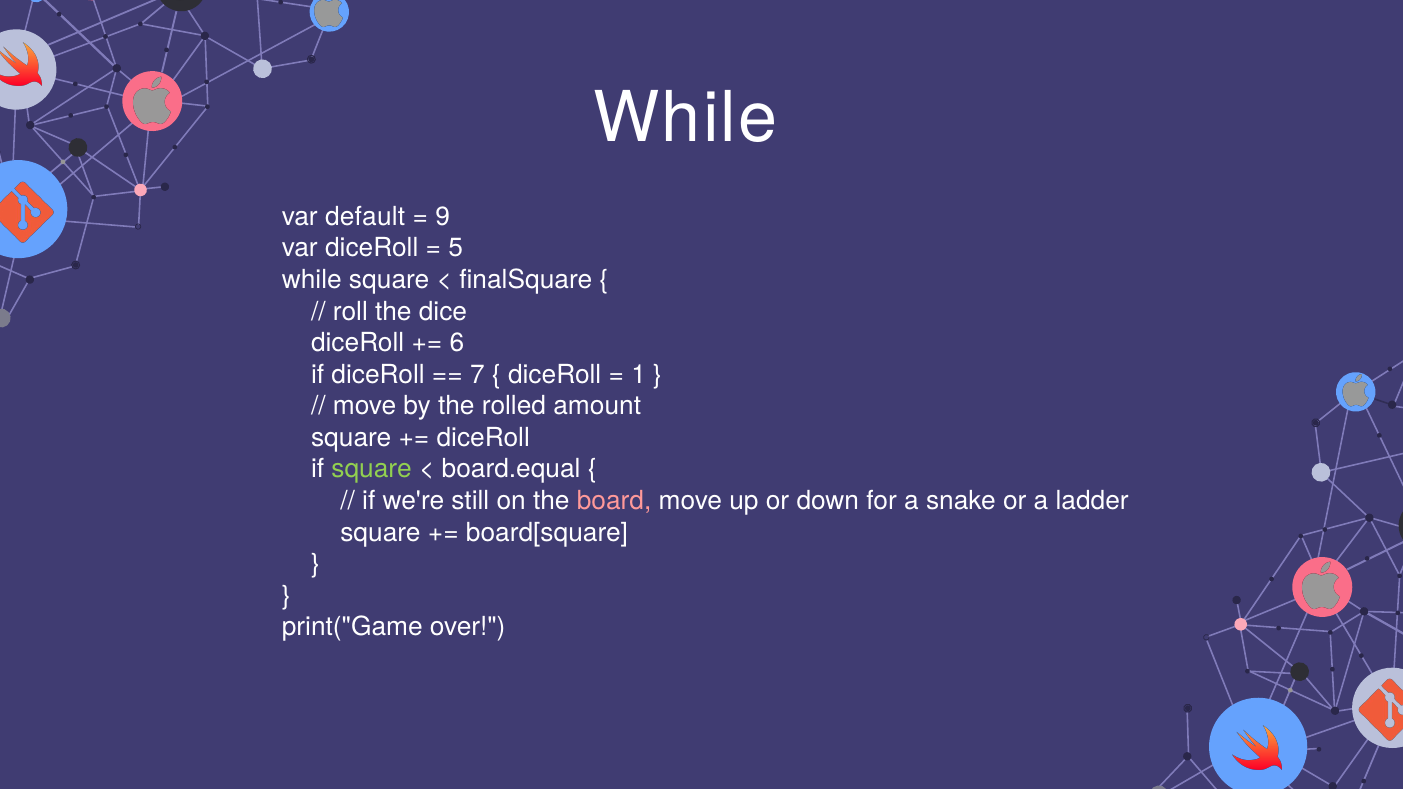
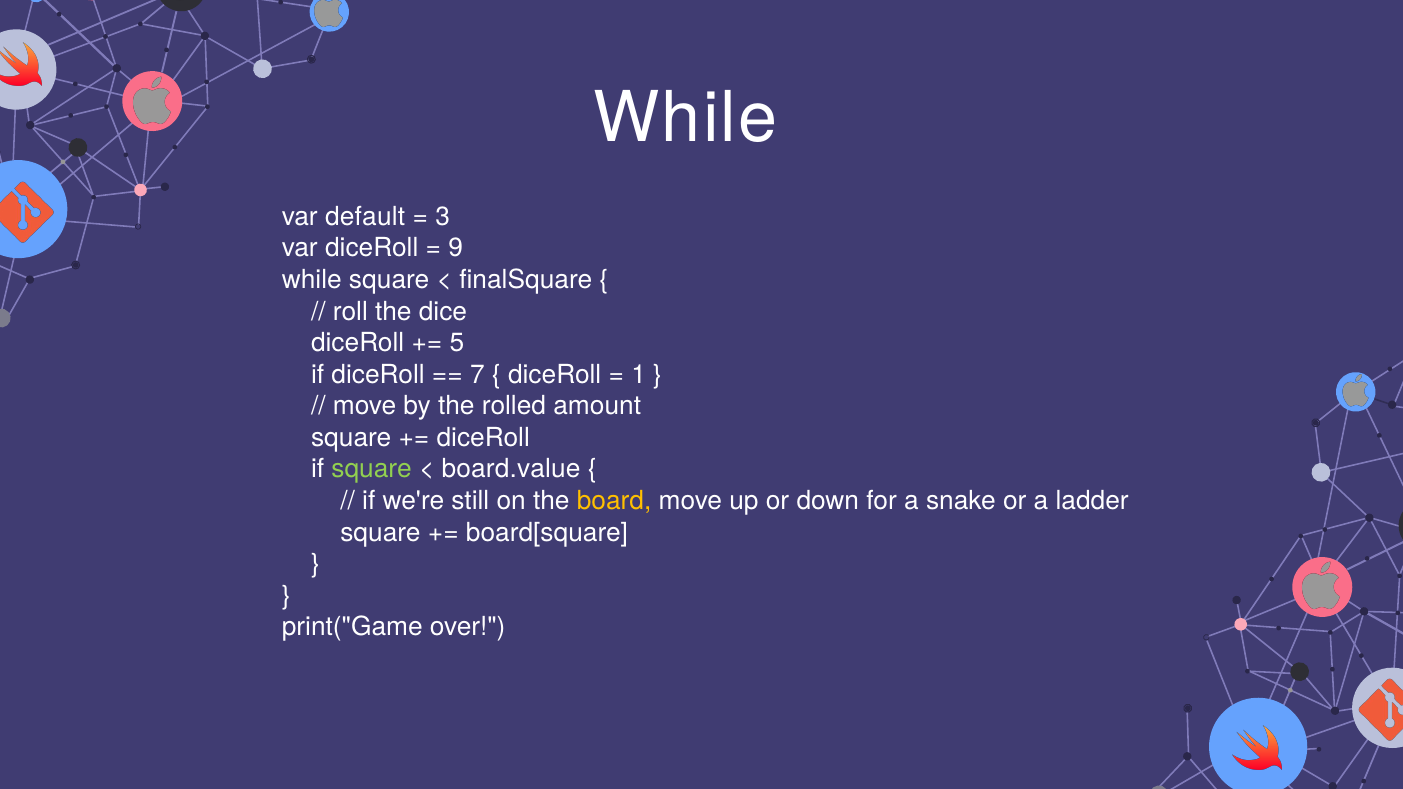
9: 9 -> 3 (443, 217)
5: 5 -> 9 (456, 249)
6: 6 -> 5 (457, 343)
board.equal: board.equal -> board.value (511, 470)
board colour: pink -> yellow (614, 501)
